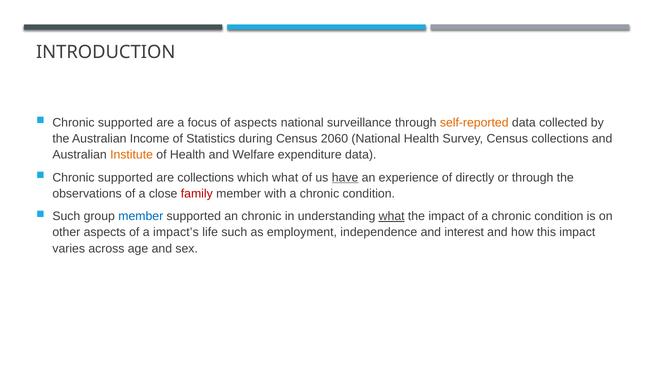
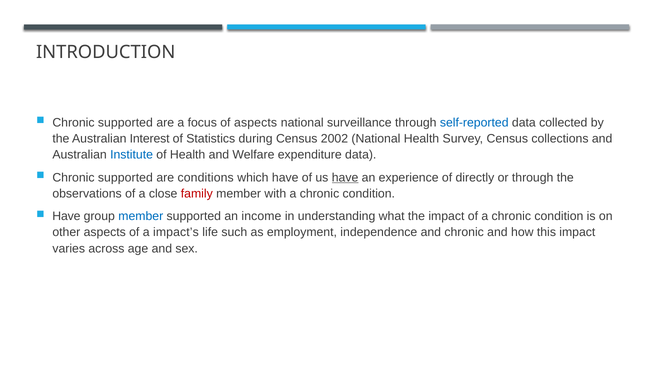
self-reported colour: orange -> blue (474, 123)
Income: Income -> Interest (150, 139)
2060: 2060 -> 2002 (334, 139)
Institute colour: orange -> blue (132, 155)
are collections: collections -> conditions (206, 178)
which what: what -> have (285, 178)
Such: Such -> Have (66, 216)
an chronic: chronic -> income (261, 216)
what underline: present -> none (392, 216)
and interest: interest -> chronic (464, 233)
